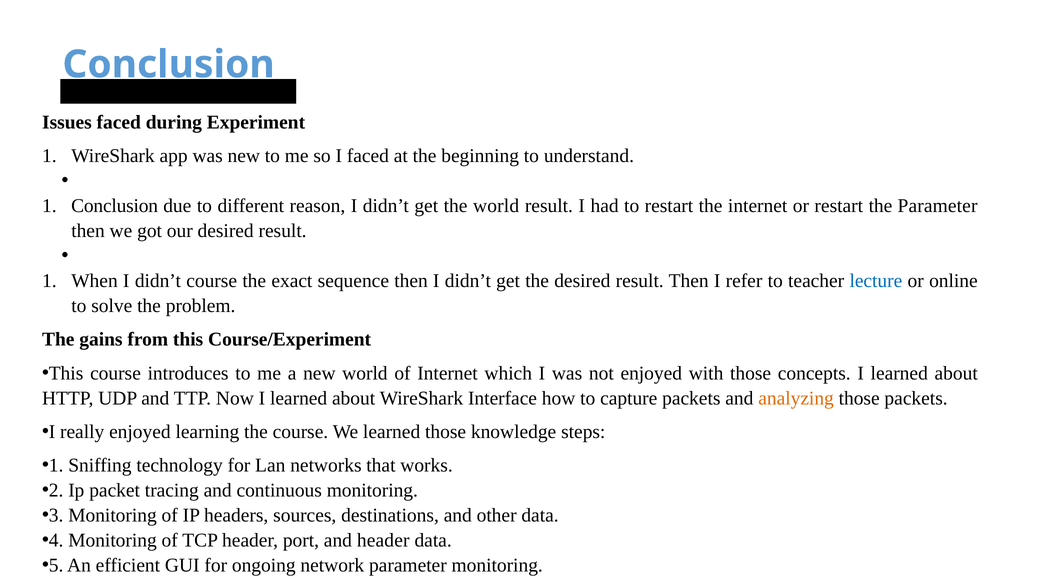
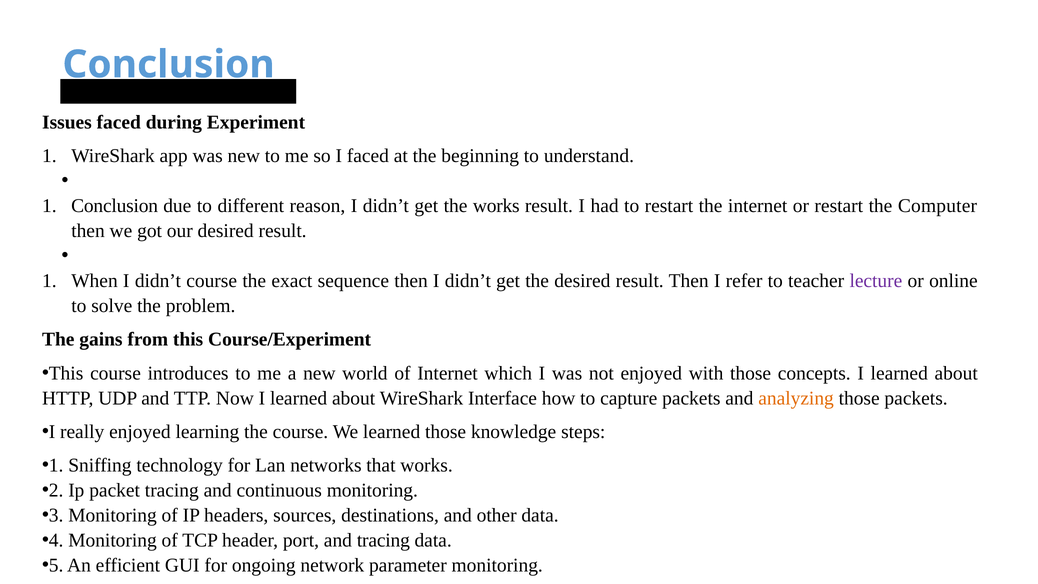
the world: world -> works (496, 206)
the Parameter: Parameter -> Computer (938, 206)
lecture colour: blue -> purple (876, 281)
and header: header -> tracing (383, 540)
